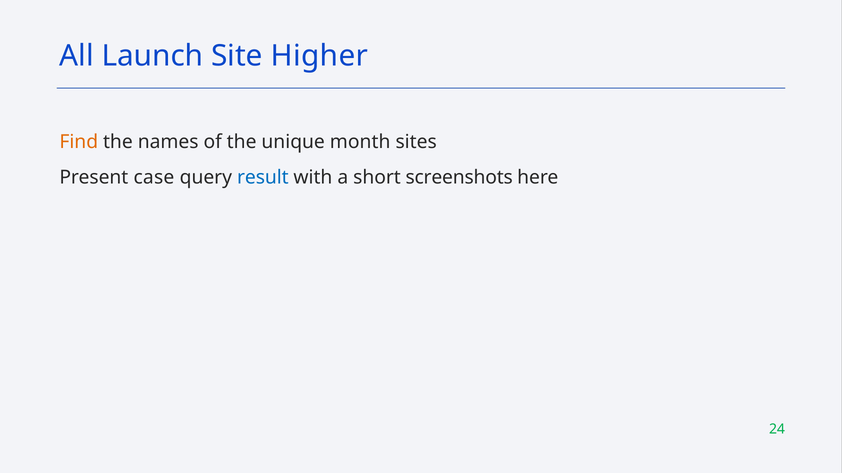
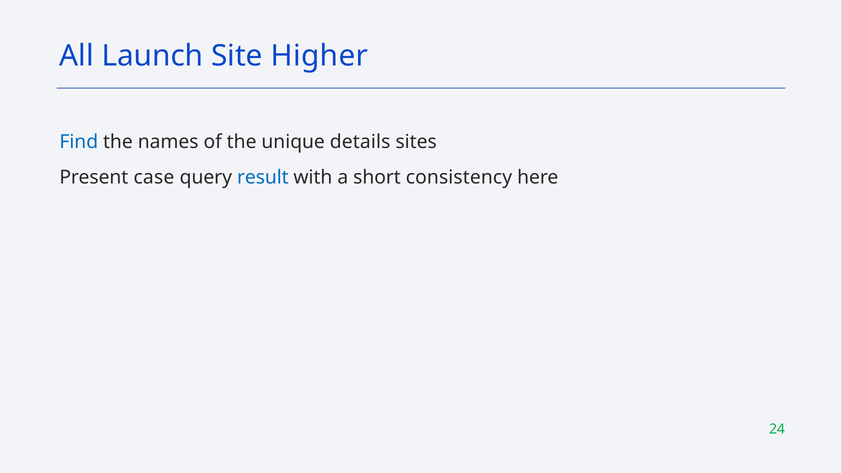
Find colour: orange -> blue (79, 142)
month: month -> details (360, 142)
screenshots: screenshots -> consistency (459, 177)
